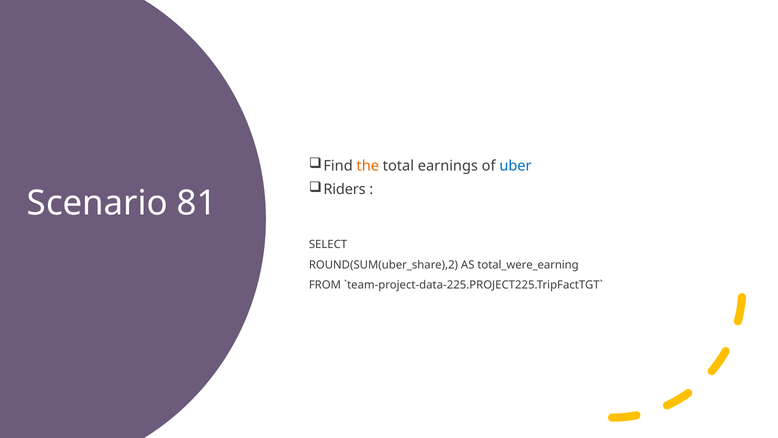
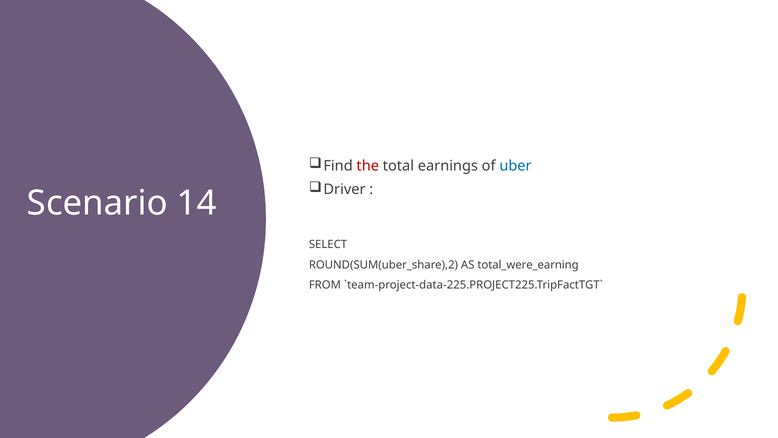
the colour: orange -> red (368, 166)
Riders: Riders -> Driver (345, 189)
81: 81 -> 14 (197, 203)
